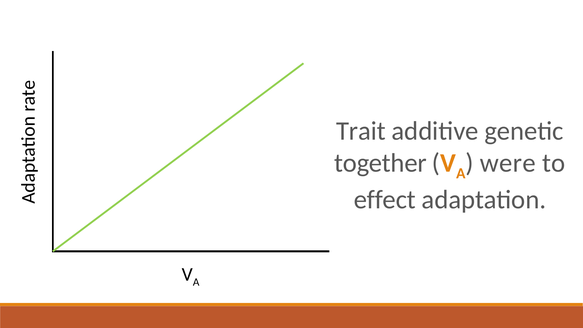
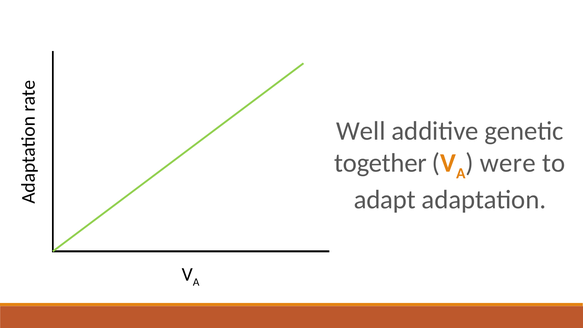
Trait: Trait -> Well (361, 131)
effect: effect -> adapt (385, 200)
